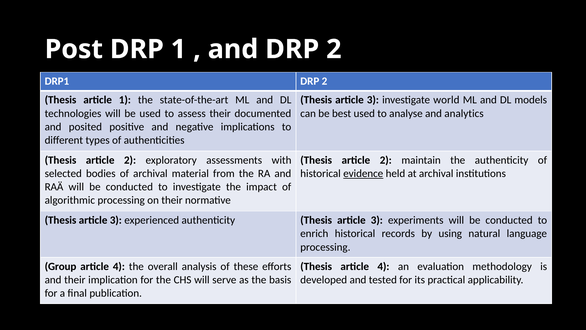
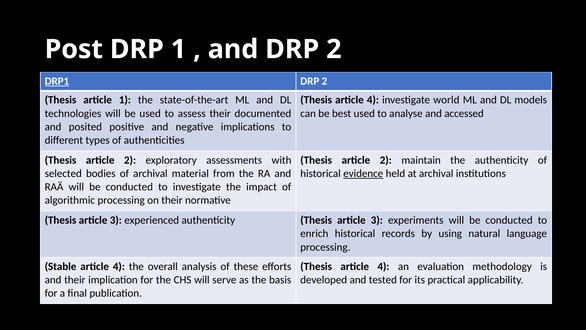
DRP1 underline: none -> present (57, 81)
3: 3 -> 4 (373, 100)
analytics: analytics -> accessed (464, 113)
Group: Group -> Stable (61, 266)
